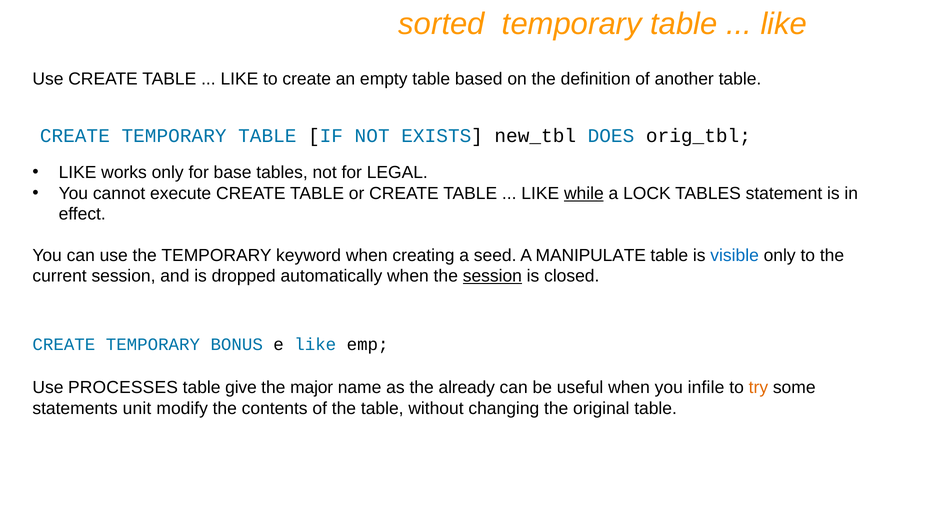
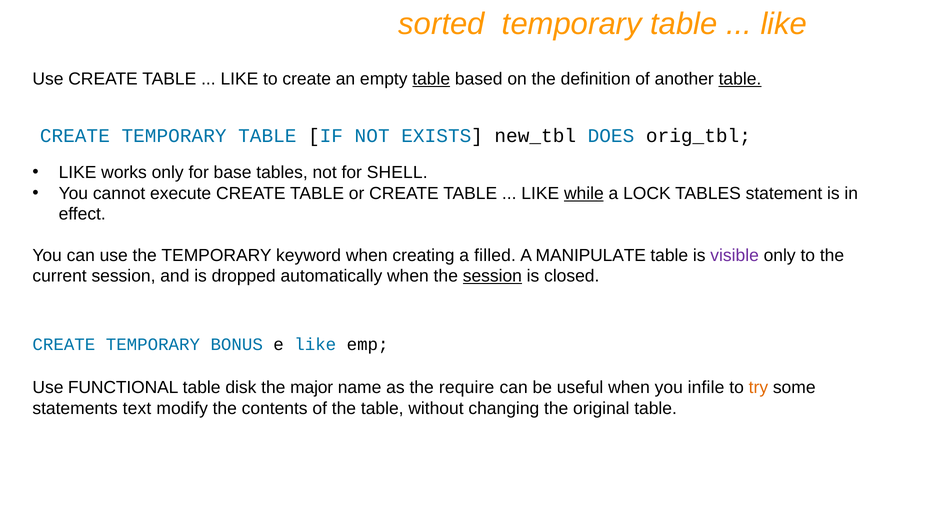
table underline: none -> present (431, 79)
table underline: none -> present (740, 79)
LEGAL: LEGAL -> SHELL (397, 172)
seed: seed -> filled (495, 255)
visible colour: blue -> purple (735, 255)
PROCESSES: PROCESSES -> FUNCTIONAL (123, 387)
give: give -> disk (241, 387)
already: already -> require (467, 387)
unit: unit -> text (137, 408)
